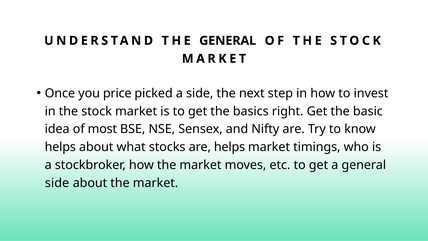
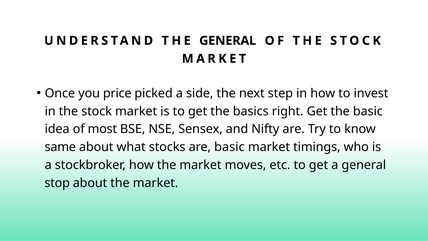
helps: helps -> same (60, 147)
are helps: helps -> basic (229, 147)
side: side -> stop (57, 183)
